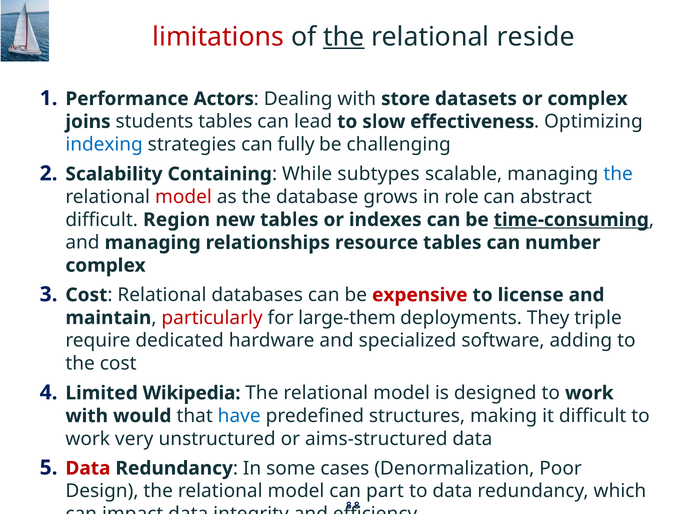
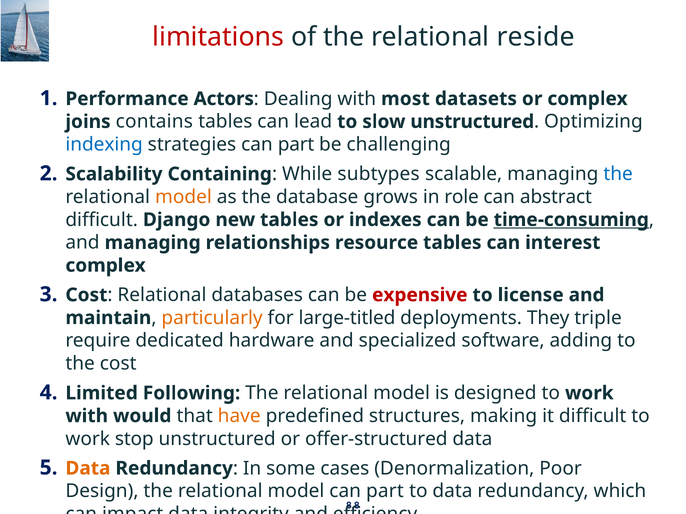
the underline: present -> none (344, 37)
store: store -> most (405, 99)
students: students -> contains (154, 122)
slow effectiveness: effectiveness -> unstructured (472, 122)
strategies can fully: fully -> part (296, 145)
model colour: red -> orange (183, 197)
Region: Region -> Django (177, 220)
number: number -> interest (563, 243)
particularly colour: red -> orange (212, 318)
large-them: large-them -> large-titled (347, 318)
Wikipedia: Wikipedia -> Following (192, 393)
have colour: blue -> orange (239, 416)
very: very -> stop (134, 439)
aims-structured: aims-structured -> offer-structured (376, 439)
Data colour: red -> orange (88, 469)
